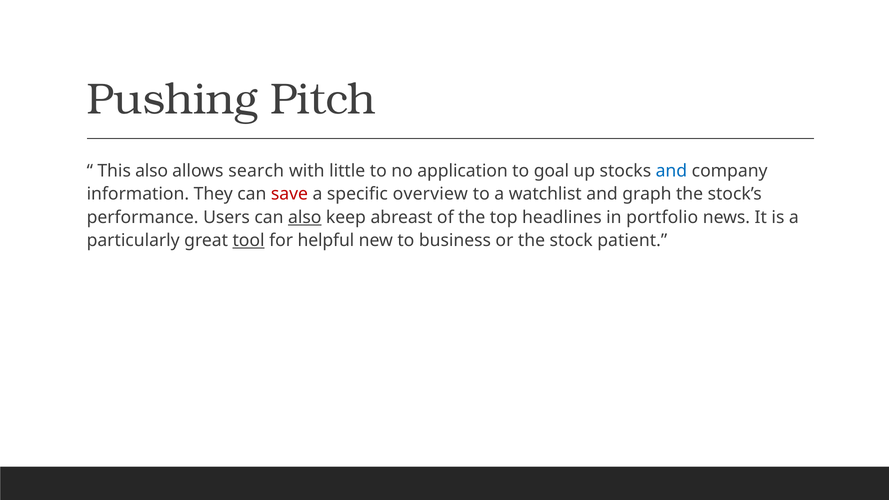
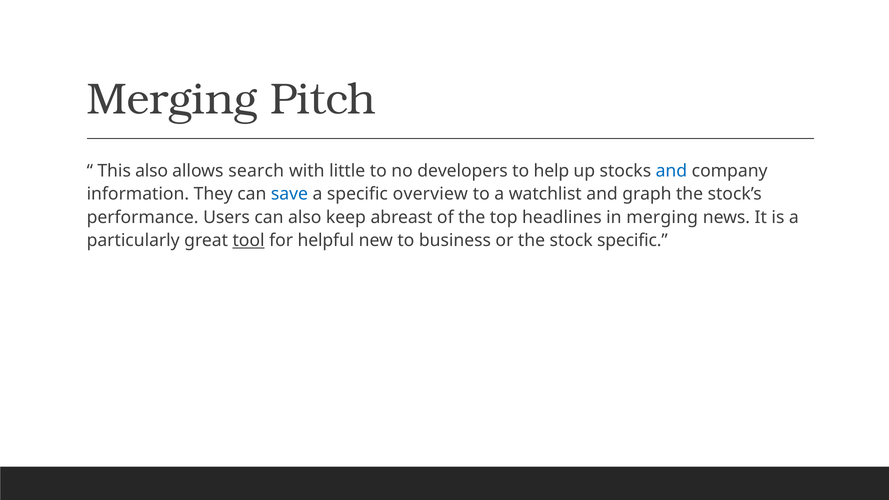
Pushing: Pushing -> Merging (172, 100)
application: application -> developers (463, 171)
goal: goal -> help (551, 171)
save colour: red -> blue (289, 194)
also underline: present -> none (305, 217)
in portfolio: portfolio -> merging (662, 217)
stock patient: patient -> specific (632, 241)
